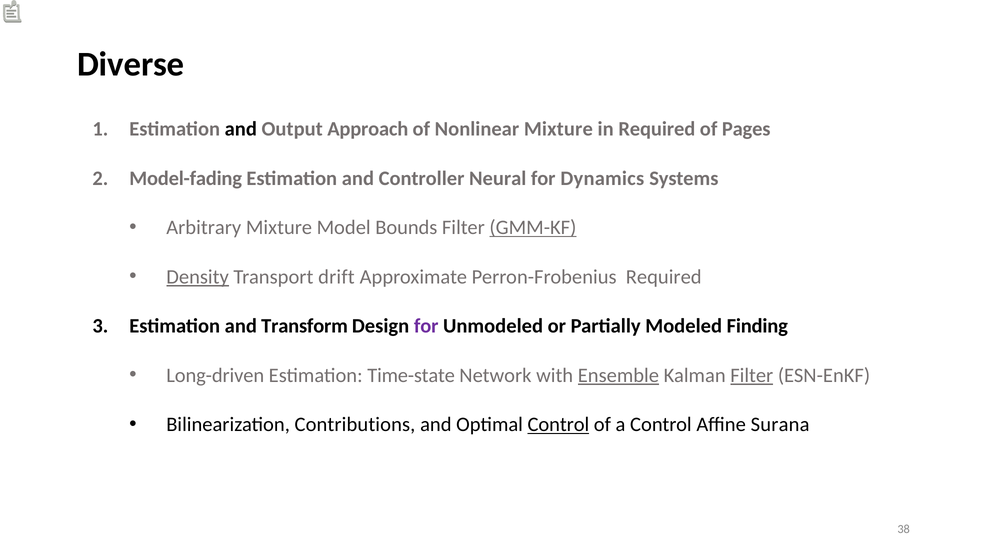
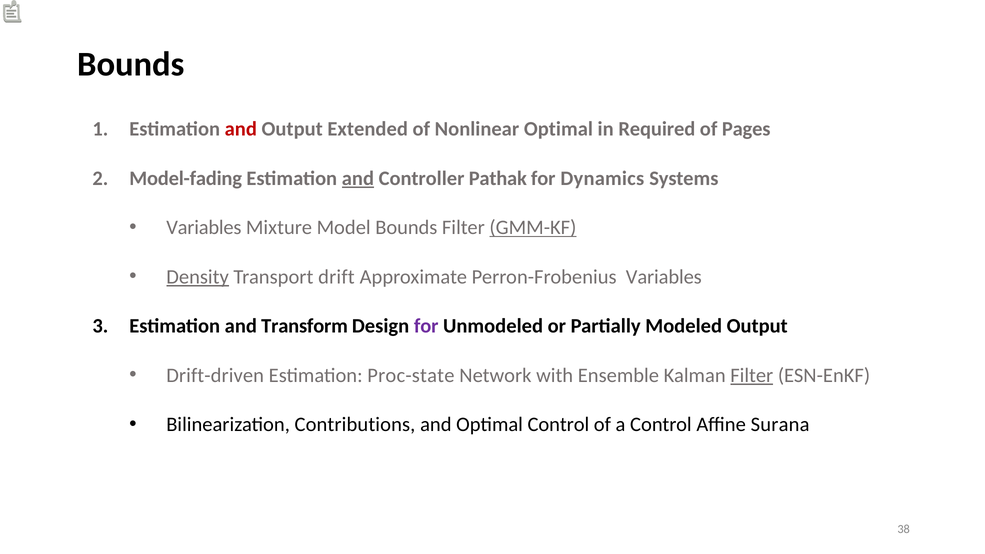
Diverse: Diverse -> Bounds (131, 64)
and colour: black -> red (241, 129)
Approach: Approach -> Extended (368, 129)
Nonlinear Mixture: Mixture -> Optimal (558, 129)
and underline: none -> present (358, 178)
Neural: Neural -> Pathak (498, 178)
Arbitrary: Arbitrary -> Variables (204, 228)
Perron-Frobenius Required: Required -> Variables (664, 277)
Modeled Finding: Finding -> Output (757, 326)
Long-driven: Long-driven -> Drift-driven (215, 375)
Time-state: Time-state -> Proc-state (411, 375)
Ensemble underline: present -> none (618, 375)
Control underline: present -> none (558, 425)
